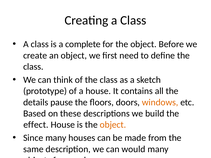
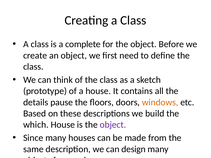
effect: effect -> which (36, 125)
object colour: orange -> purple (113, 125)
would: would -> design (134, 149)
